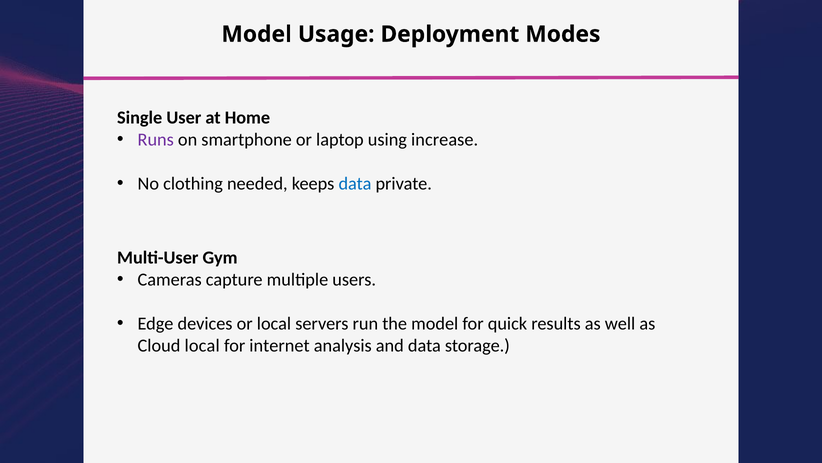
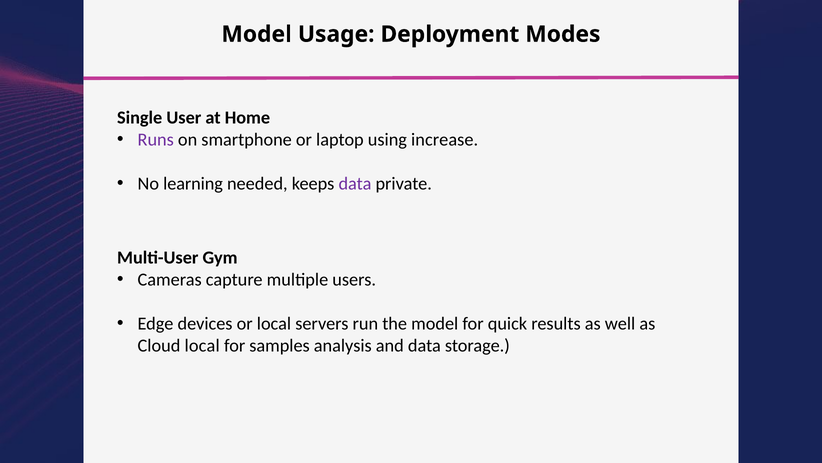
clothing: clothing -> learning (193, 183)
data colour: blue -> purple (355, 183)
internet: internet -> samples (280, 345)
